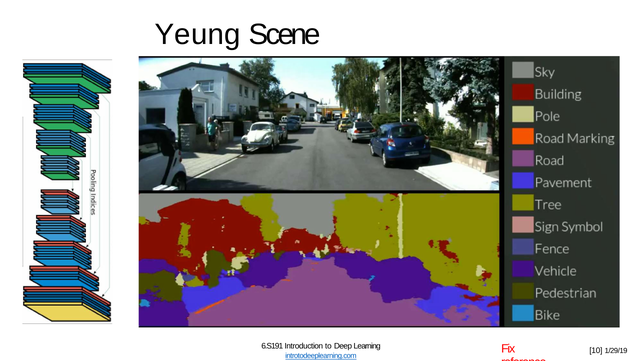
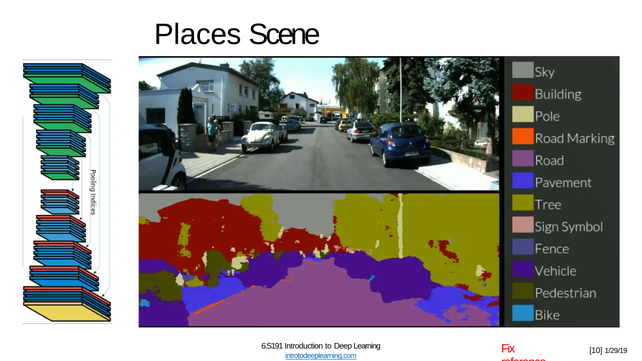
Yeung: Yeung -> Places (198, 35)
